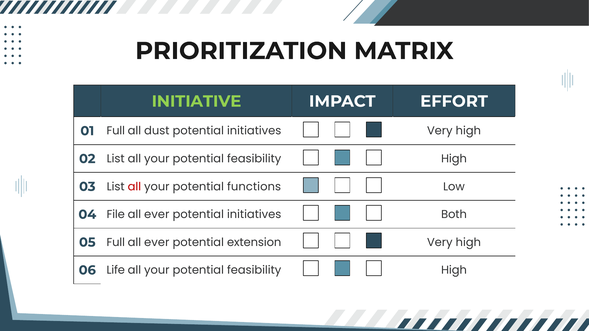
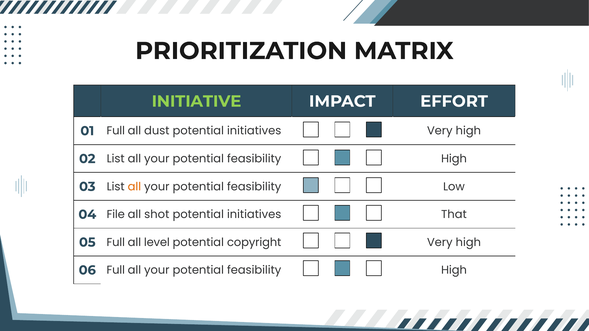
all colour: red -> orange (134, 187)
functions: functions -> feasibility (254, 187)
ever: ever -> shot (157, 215)
Both: Both -> That (454, 215)
ever: ever -> level (157, 243)
extension: extension -> copyright (254, 243)
06 Life: Life -> Full (116, 270)
